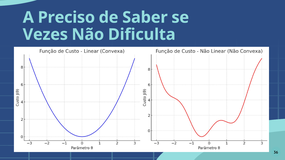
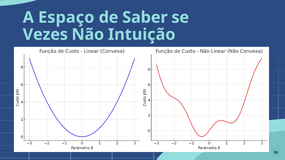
Preciso: Preciso -> Espaço (66, 17)
Dificulta: Dificulta -> Intuição (142, 35)
